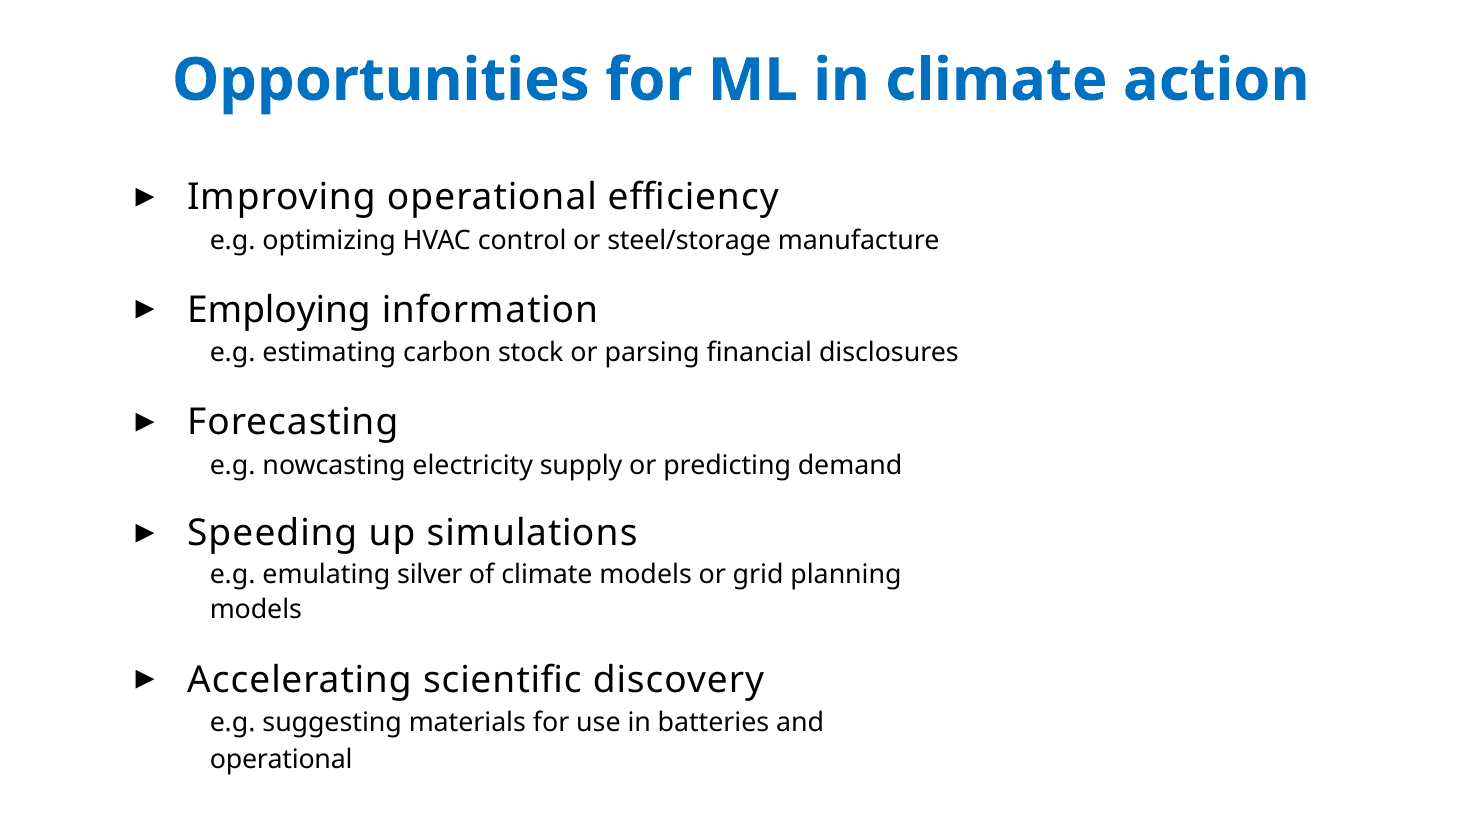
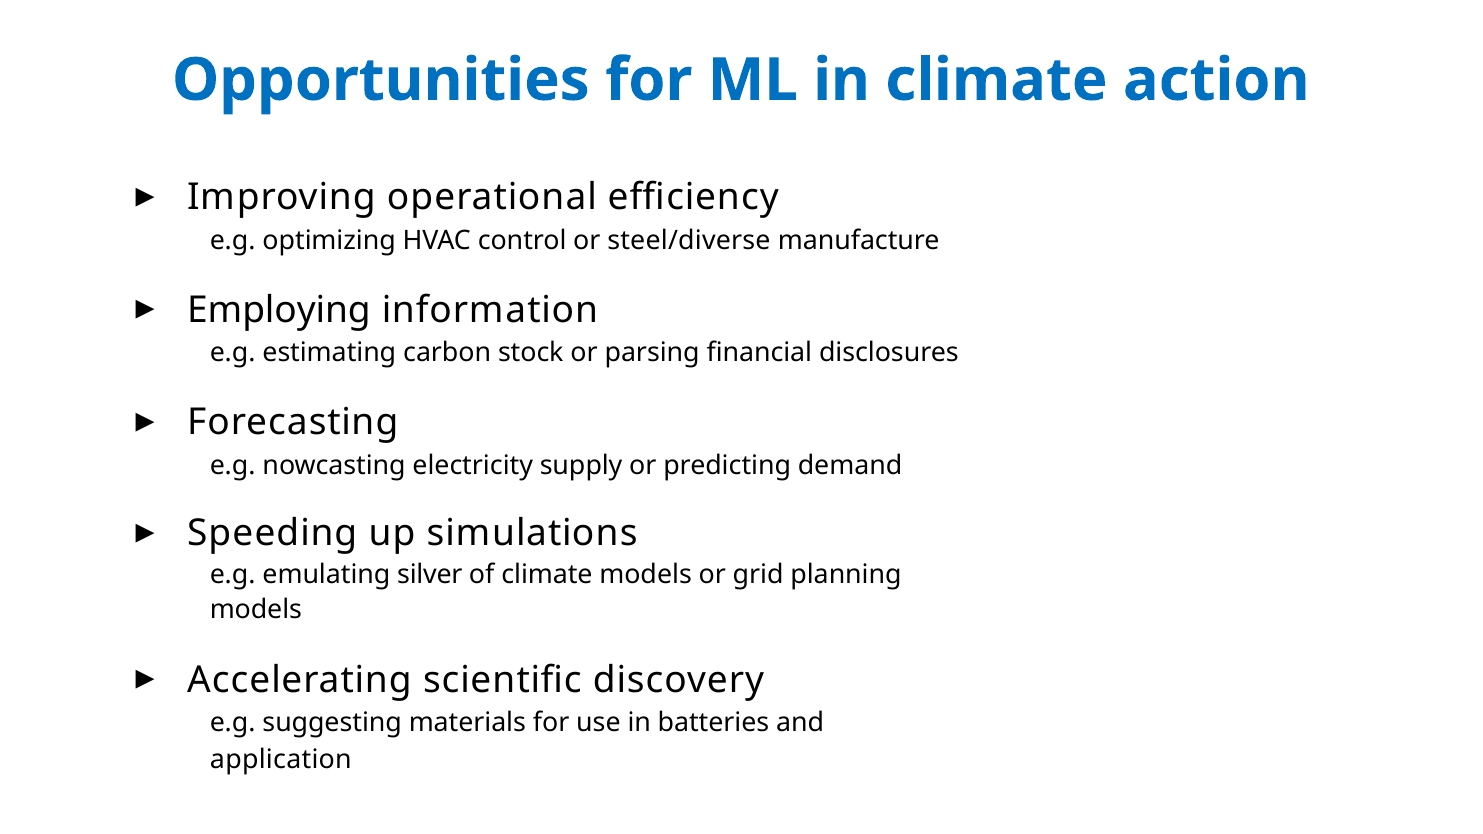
steel/storage: steel/storage -> steel/diverse (689, 240)
operational: operational -> application (281, 759)
